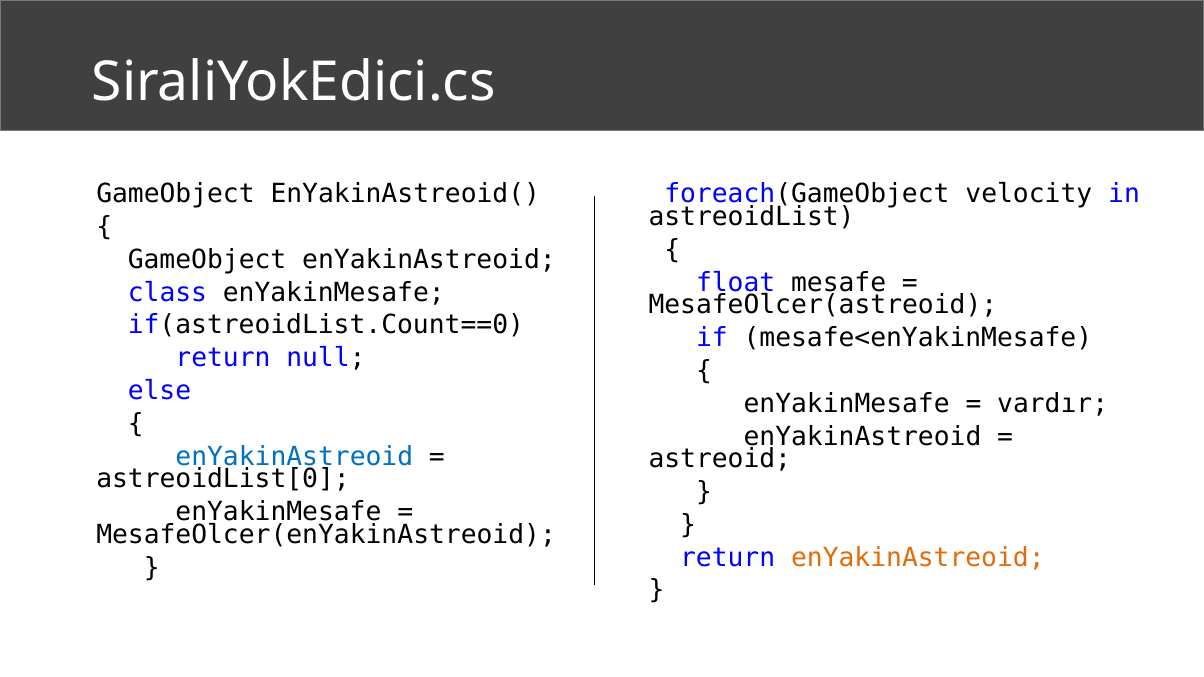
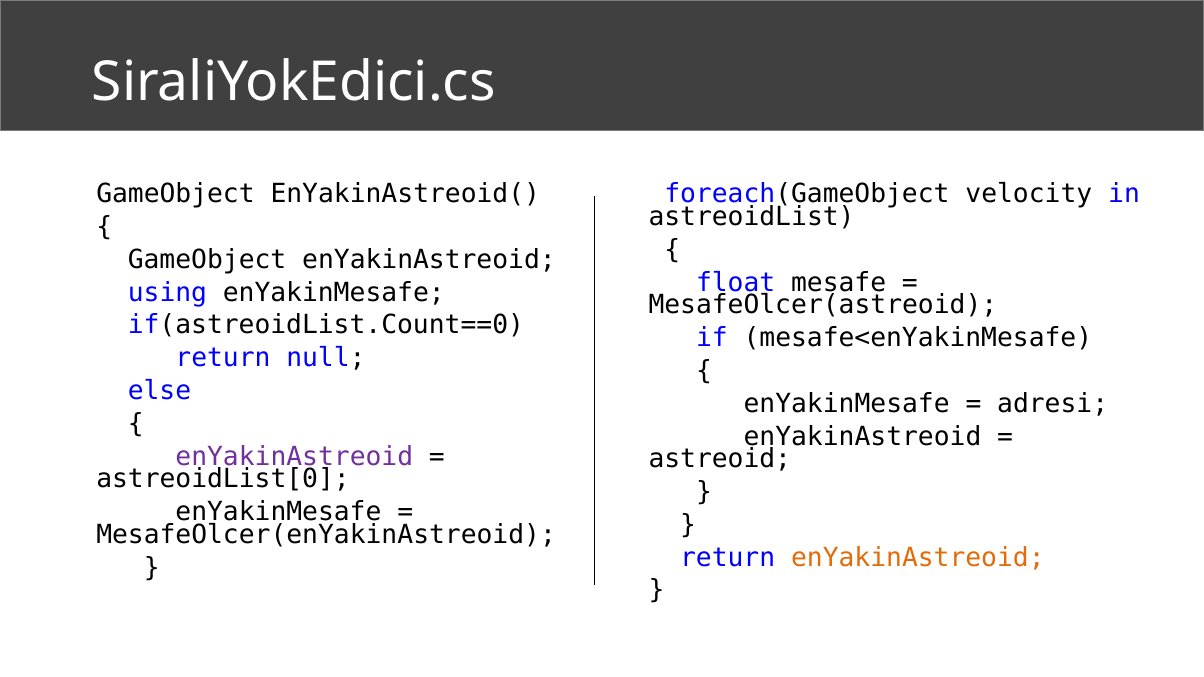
class: class -> using (167, 293)
vardır: vardır -> adresi (1053, 404)
enYakinAstreoid colour: blue -> purple (294, 457)
